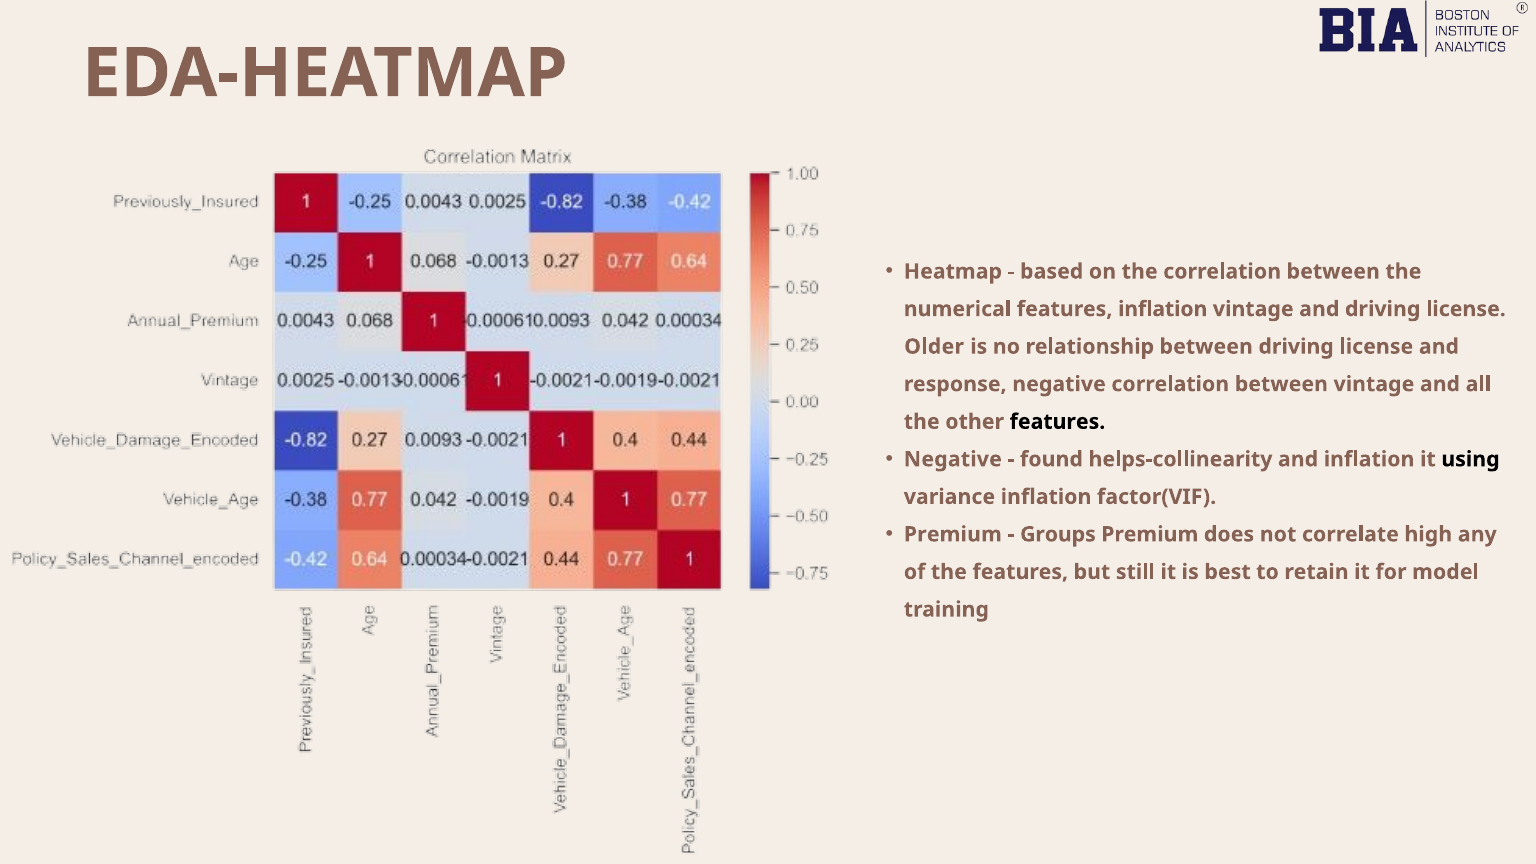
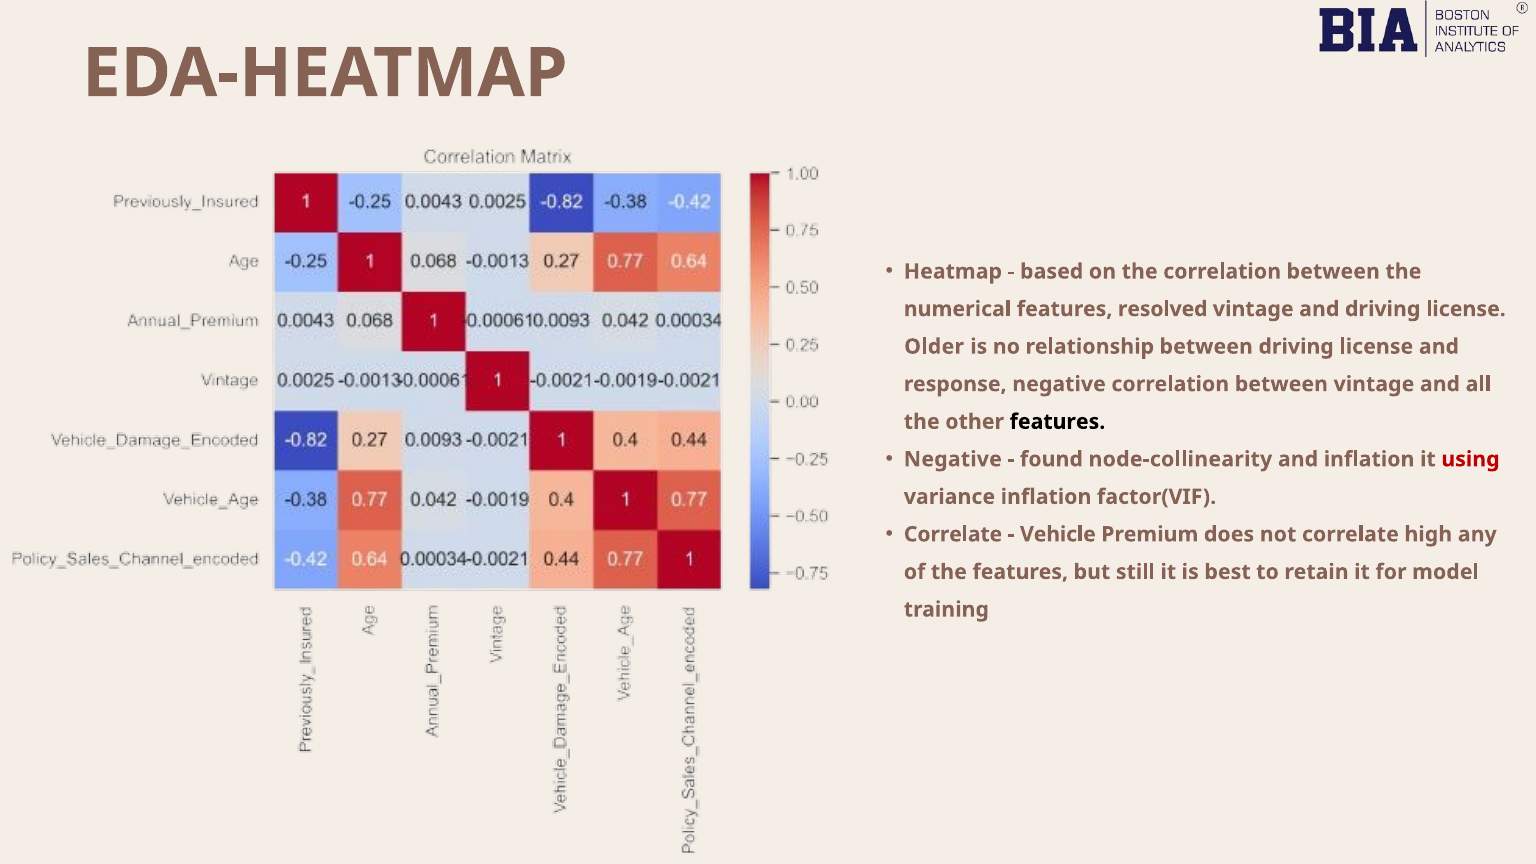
features inflation: inflation -> resolved (1163, 309)
helps-collinearity: helps-collinearity -> node-collinearity (1180, 459)
using colour: black -> red (1470, 459)
Premium: Premium -> Correlate (953, 534)
Groups: Groups -> Vehicle (1058, 534)
